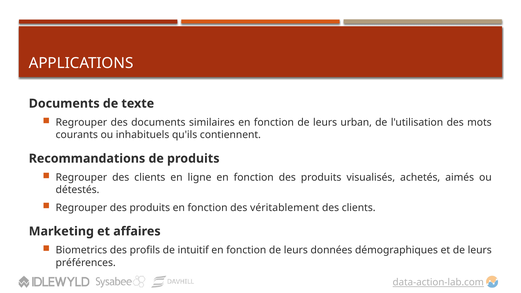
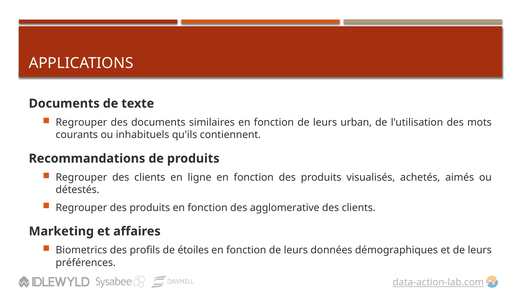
véritablement: véritablement -> agglomerative (285, 208)
intuitif: intuitif -> étoiles (193, 250)
